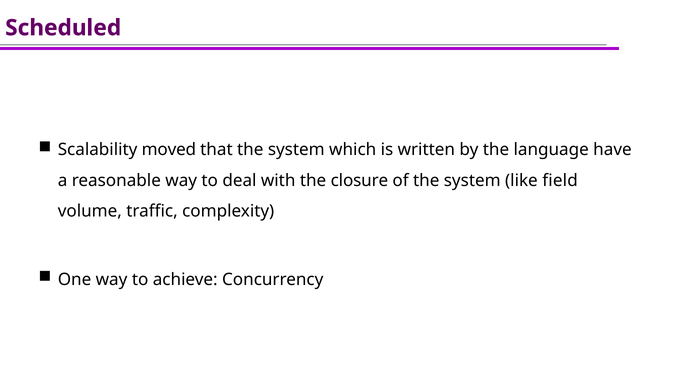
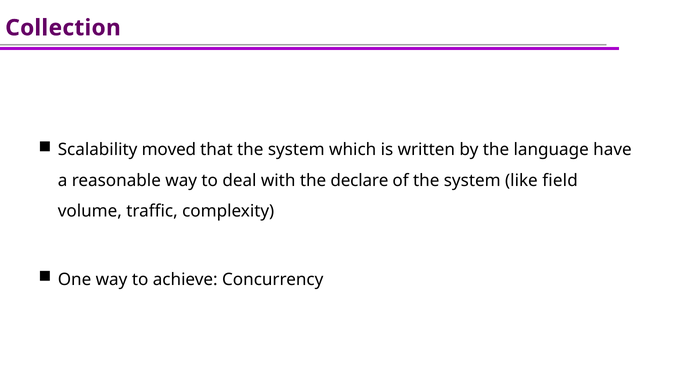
Scheduled: Scheduled -> Collection (63, 28)
closure: closure -> declare (359, 181)
